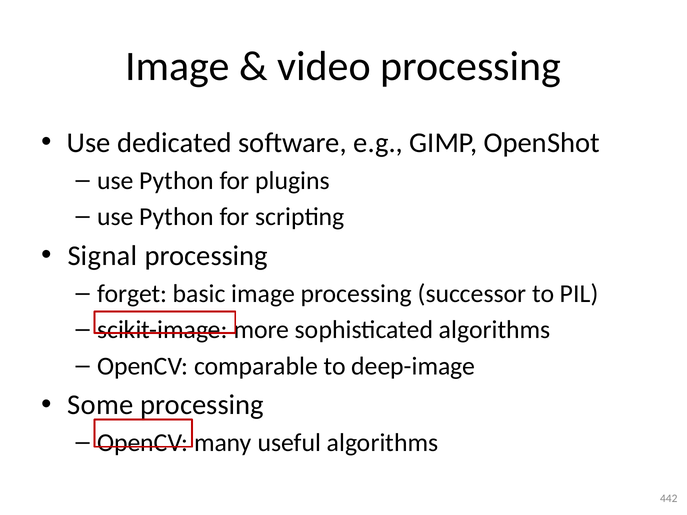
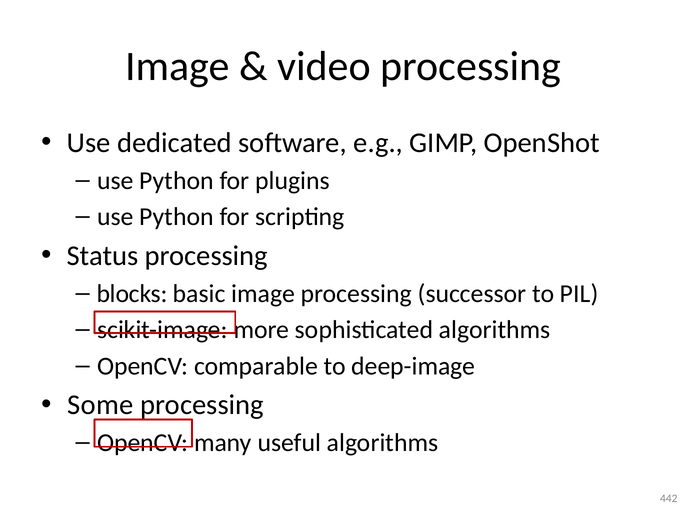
Signal: Signal -> Status (103, 256)
forget: forget -> blocks (132, 294)
